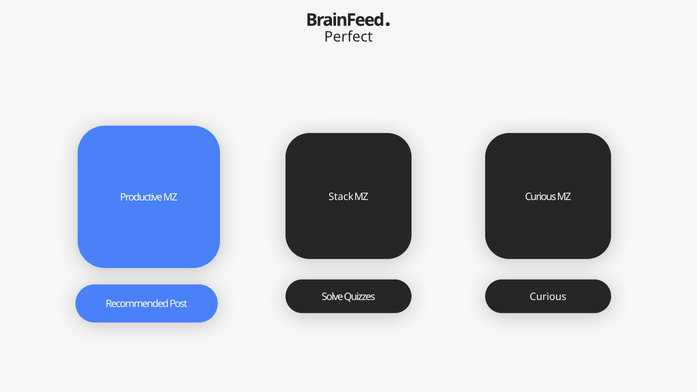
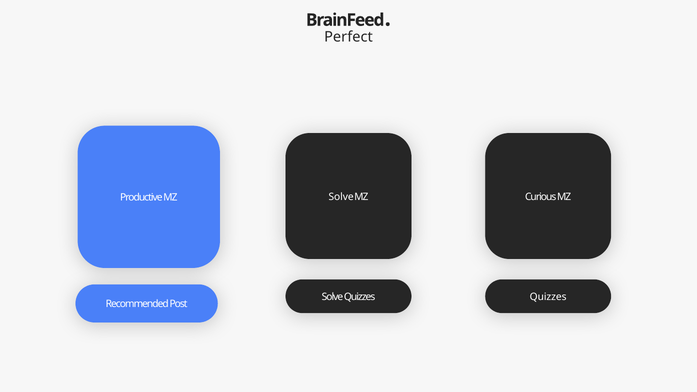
Stack: Stack -> Solve (341, 197)
Quizzes Curious: Curious -> Quizzes (548, 297)
